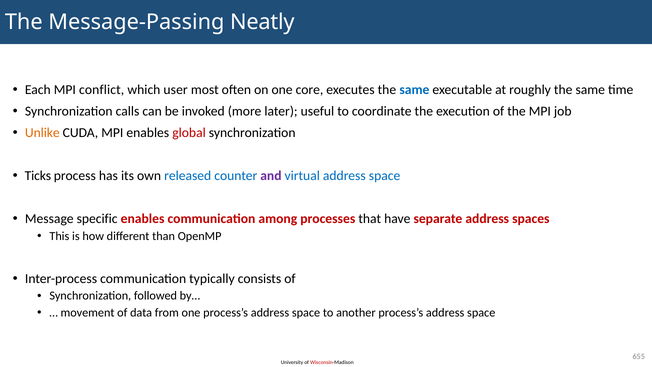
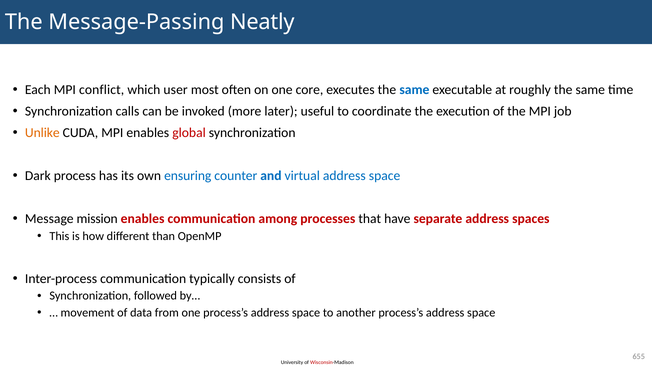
Ticks: Ticks -> Dark (38, 176)
released: released -> ensuring (188, 176)
and colour: purple -> blue (271, 176)
specific: specific -> mission (97, 219)
